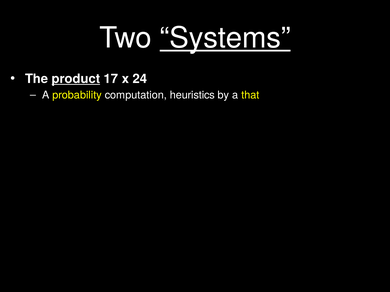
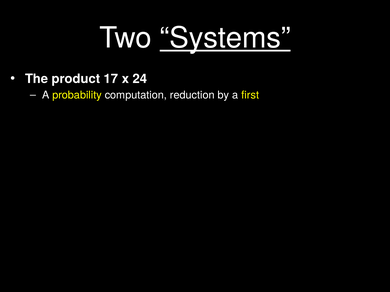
product underline: present -> none (76, 79)
heuristics: heuristics -> reduction (192, 95)
that: that -> first (250, 95)
